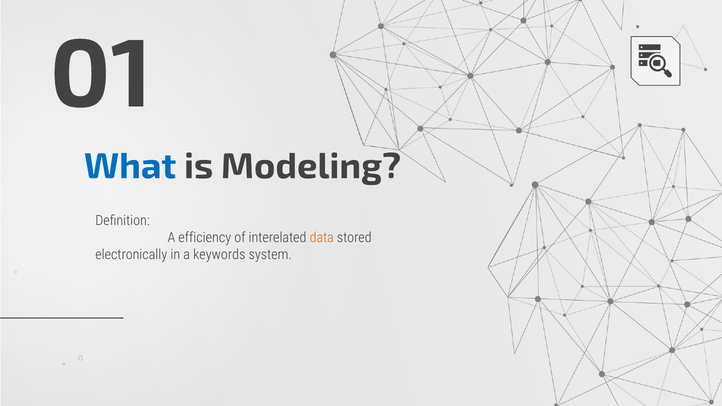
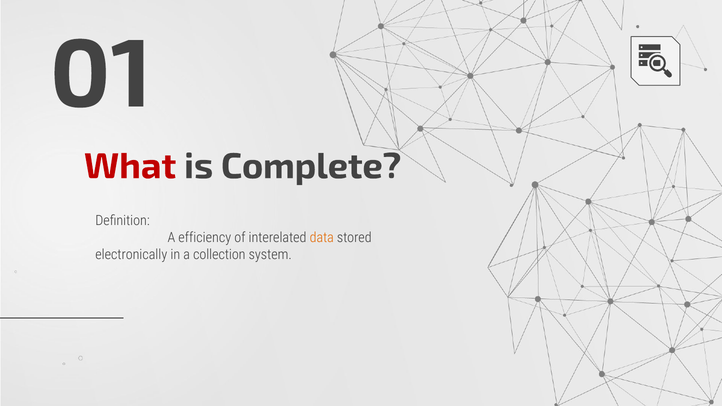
What colour: blue -> red (130, 166)
Modeling: Modeling -> Complete (311, 166)
keywords: keywords -> collection (219, 254)
